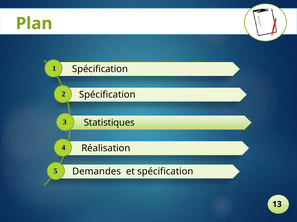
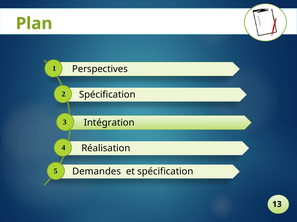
Spécification: Spécification -> Perspectives (100, 69)
Statistiques: Statistiques -> Intégration (109, 123)
